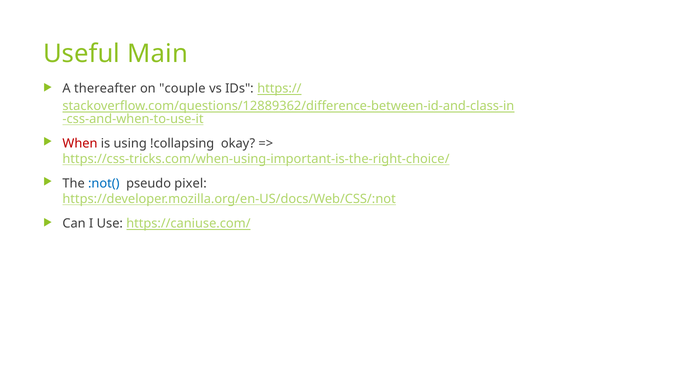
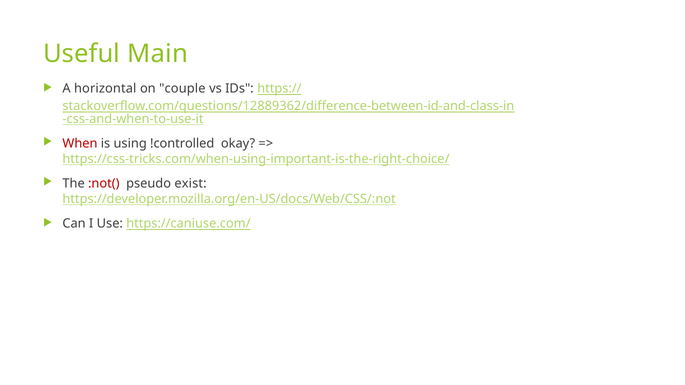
thereafter: thereafter -> horizontal (105, 89)
!collapsing: !collapsing -> !controlled (182, 144)
:not( colour: blue -> red (104, 184)
pixel: pixel -> exist (191, 184)
